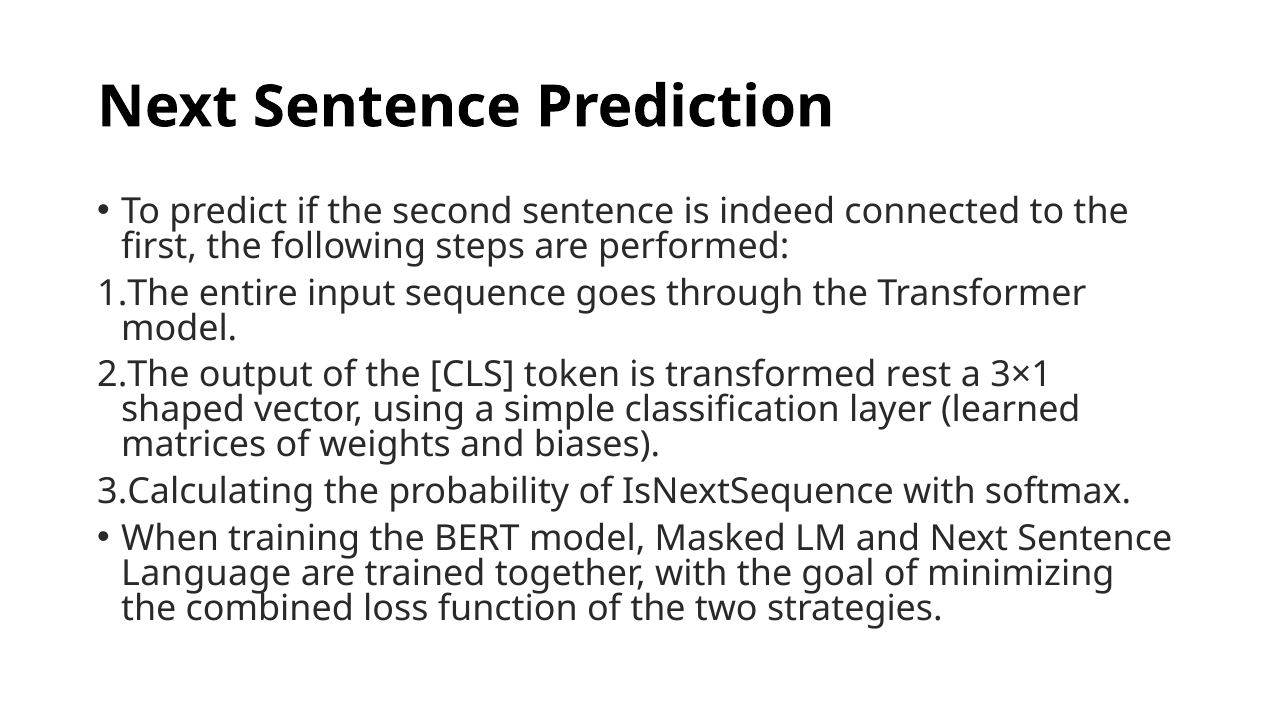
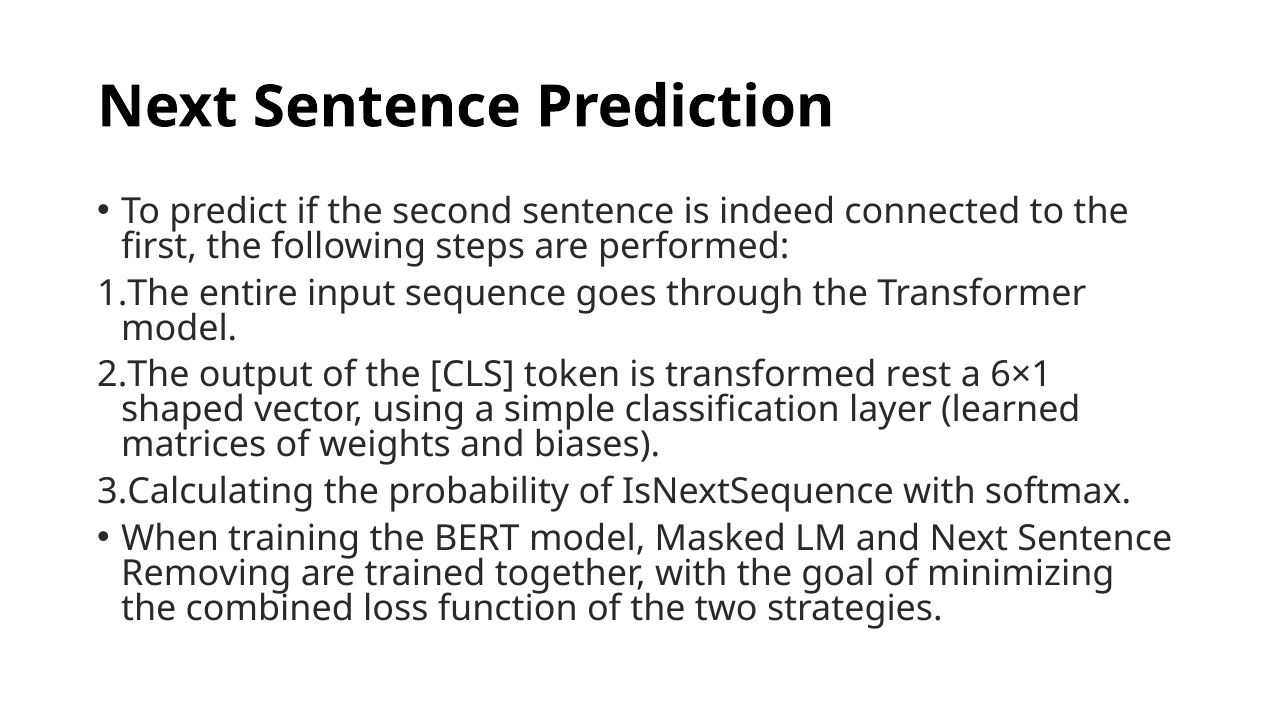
3×1: 3×1 -> 6×1 (1021, 375)
Language: Language -> Removing (206, 574)
